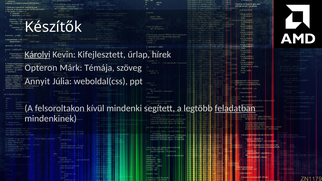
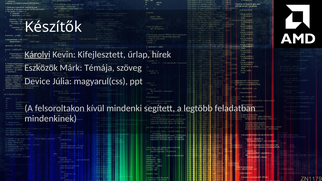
Opteron: Opteron -> Eszközök (41, 68)
Annyit: Annyit -> Device (37, 81)
weboldal(css: weboldal(css -> magyarul(css (101, 81)
feladatban underline: present -> none (235, 108)
